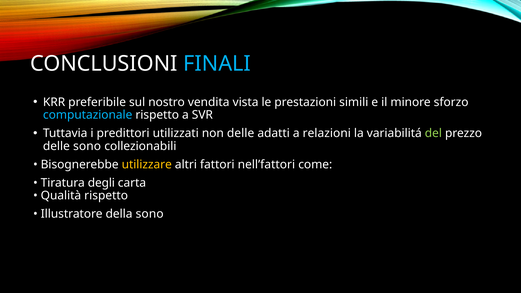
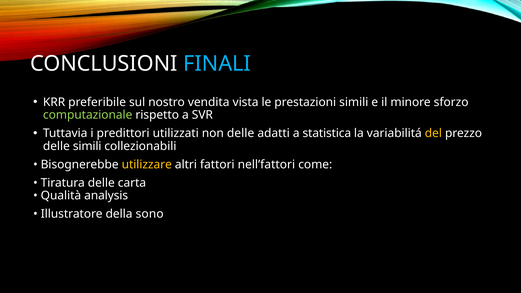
computazionale colour: light blue -> light green (88, 115)
relazioni: relazioni -> statistica (327, 133)
del colour: light green -> yellow (433, 133)
delle sono: sono -> simili (87, 146)
Tiratura degli: degli -> delle (101, 183)
Qualità rispetto: rispetto -> analysis (106, 196)
